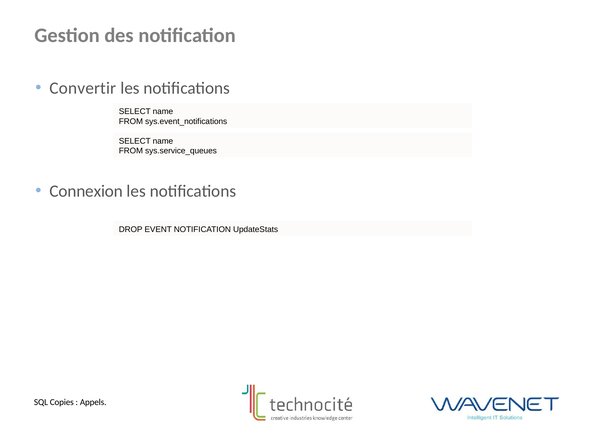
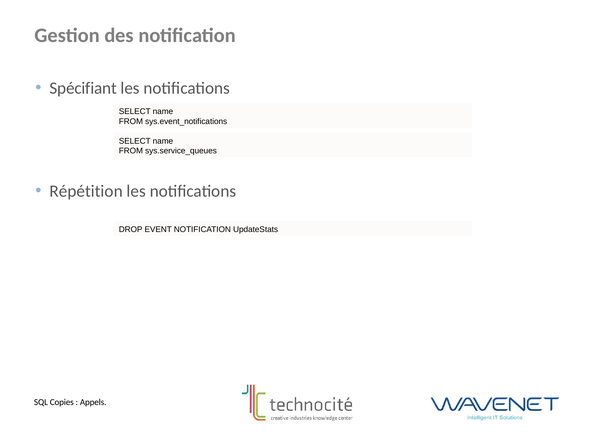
Convertir: Convertir -> Spécifiant (83, 88)
Connexion: Connexion -> Répétition (86, 191)
